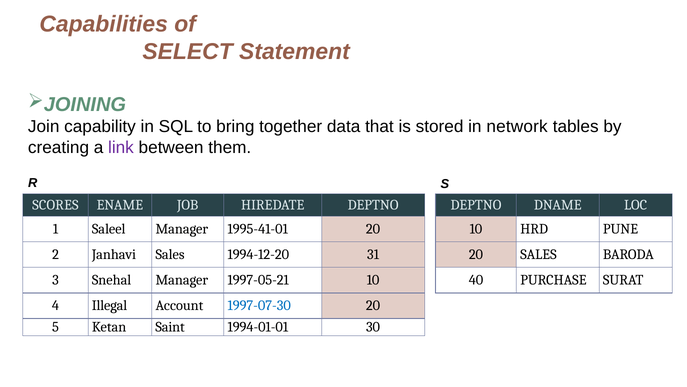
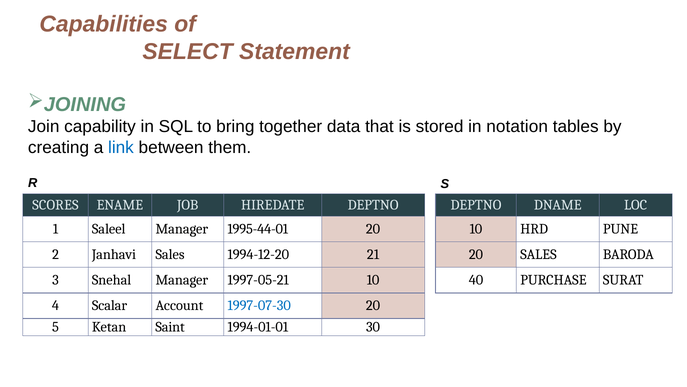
network: network -> notation (517, 127)
link colour: purple -> blue (121, 147)
1995-41-01: 1995-41-01 -> 1995-44-01 (258, 229)
31: 31 -> 21 (373, 254)
Illegal: Illegal -> Scalar (109, 305)
